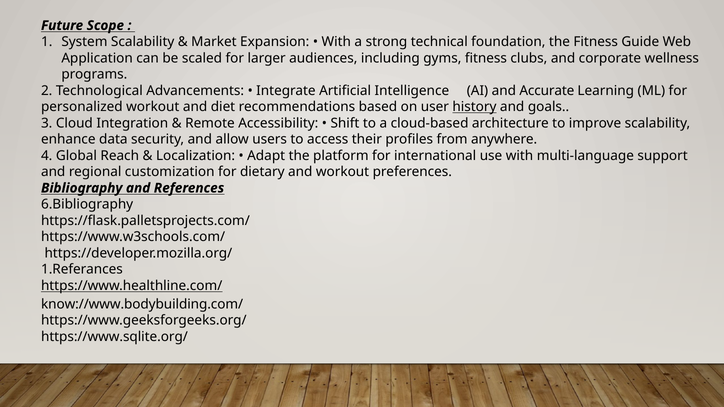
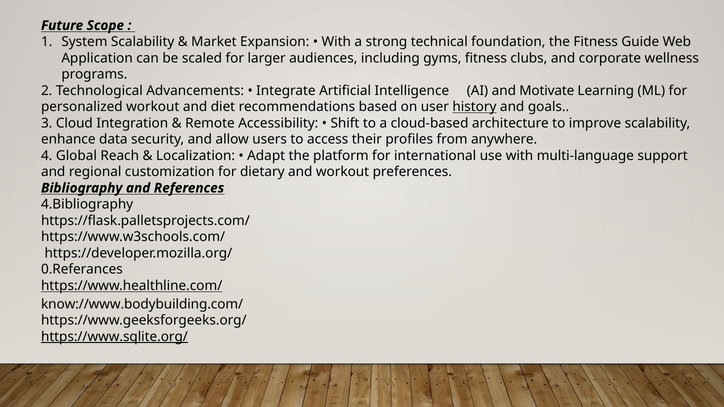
Accurate: Accurate -> Motivate (547, 91)
6.Bibliography: 6.Bibliography -> 4.Bibliography (87, 204)
1.Referances: 1.Referances -> 0.Referances (82, 270)
https://www.sqlite.org/ underline: none -> present (114, 337)
